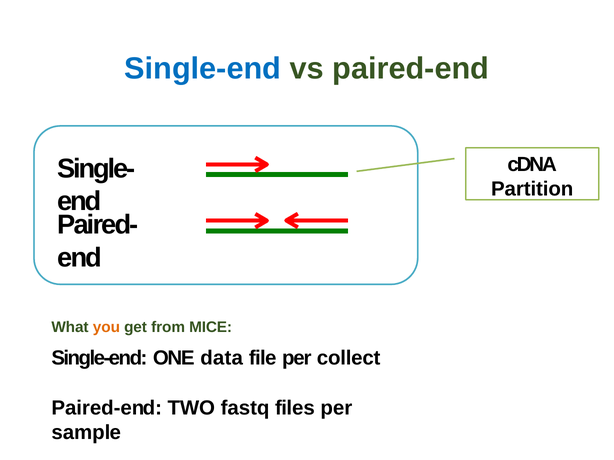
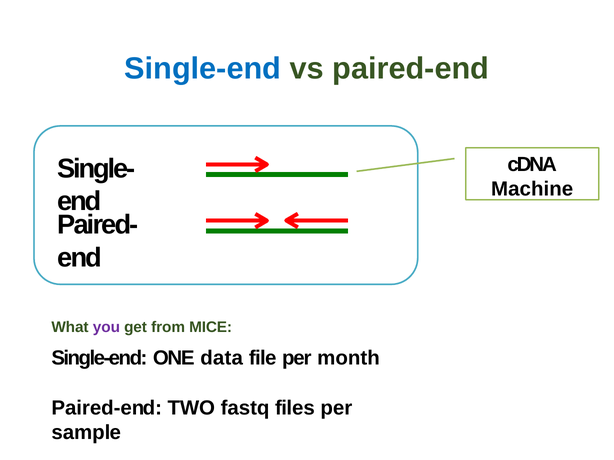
Partition: Partition -> Machine (532, 189)
you colour: orange -> purple (106, 328)
collect: collect -> month (349, 358)
